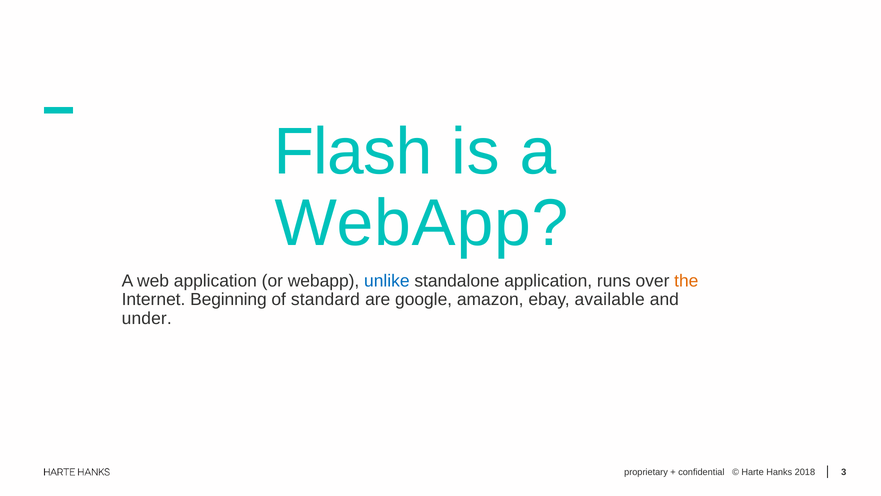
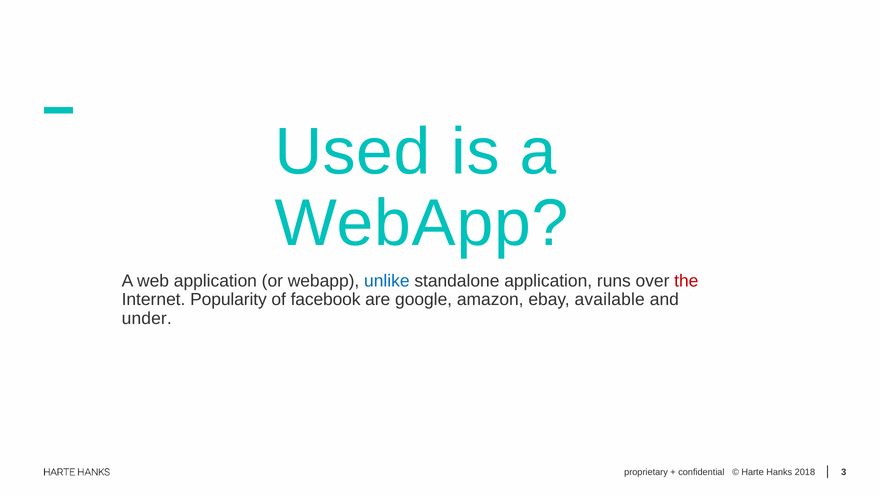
Flash: Flash -> Used (353, 152)
the colour: orange -> red (686, 281)
Beginning: Beginning -> Popularity (228, 299)
standard: standard -> facebook (326, 299)
